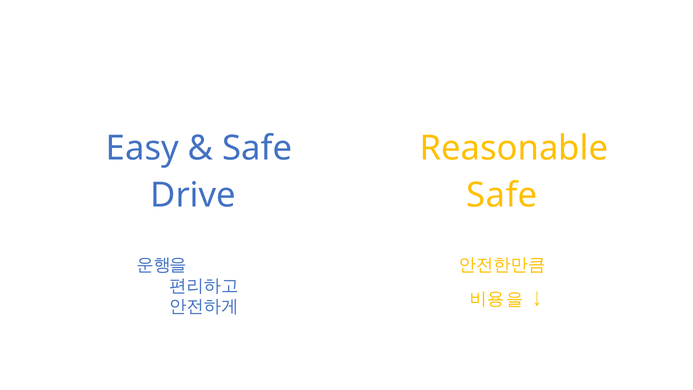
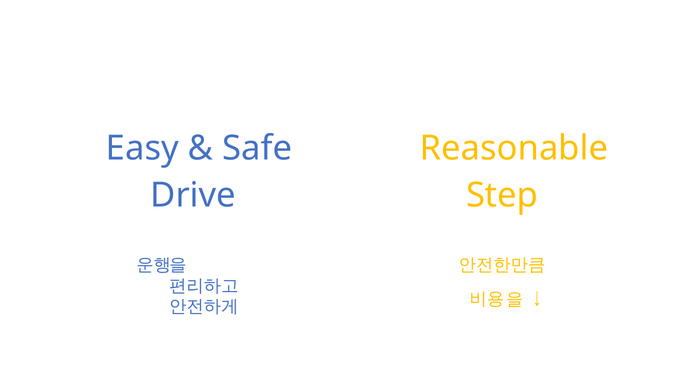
Drive Safe: Safe -> Step (502, 195)
